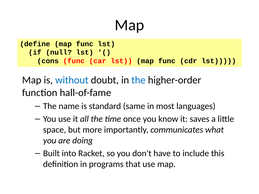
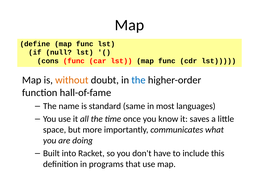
without colour: blue -> orange (72, 80)
